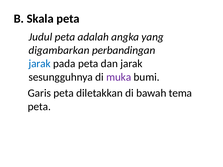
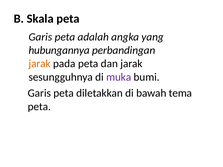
Judul: Judul -> Garis (40, 37)
digambarkan: digambarkan -> hubungannya (59, 50)
jarak colour: blue -> orange (40, 64)
